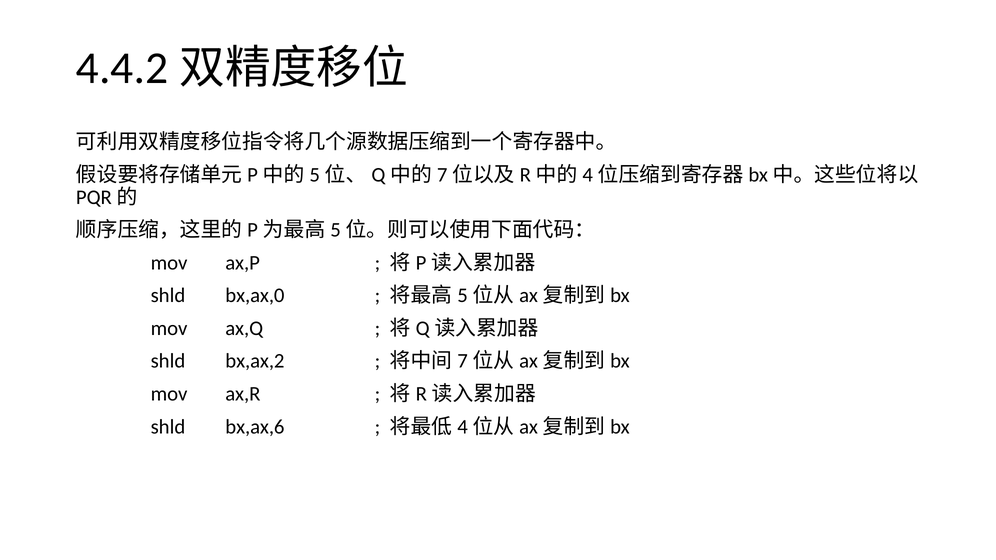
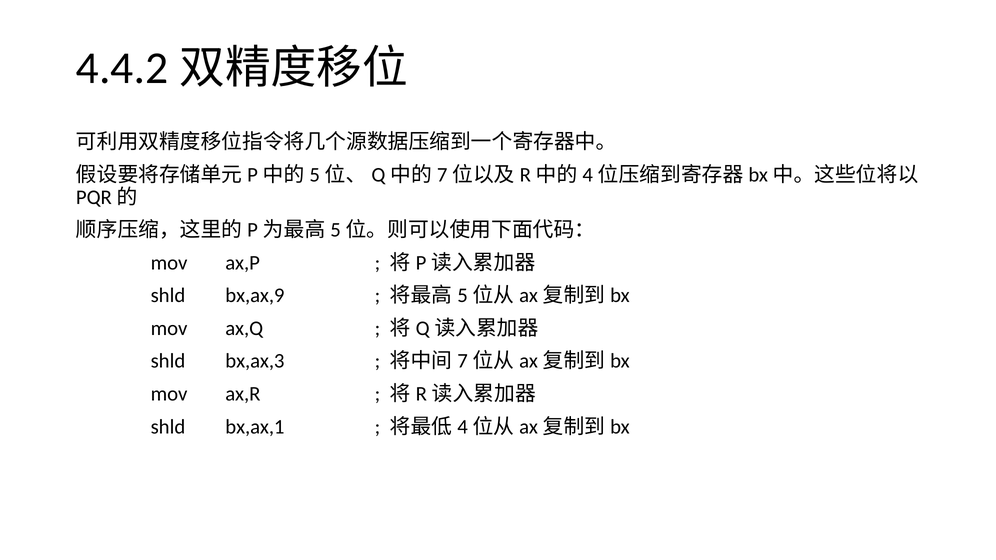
bx,ax,0: bx,ax,0 -> bx,ax,9 (255, 296)
bx,ax,2: bx,ax,2 -> bx,ax,3 (255, 361)
bx,ax,6: bx,ax,6 -> bx,ax,1 (255, 427)
